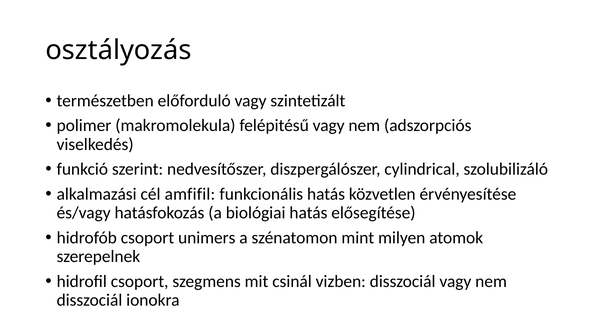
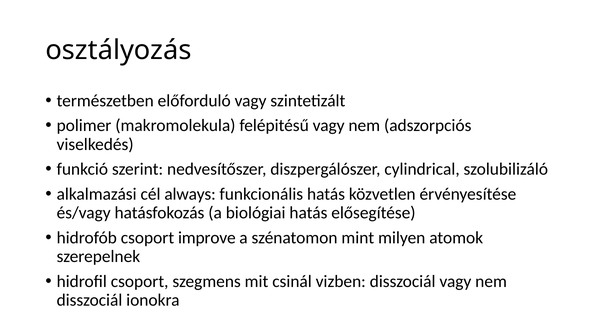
amfifil: amfifil -> always (190, 194)
unimers: unimers -> improve (207, 238)
